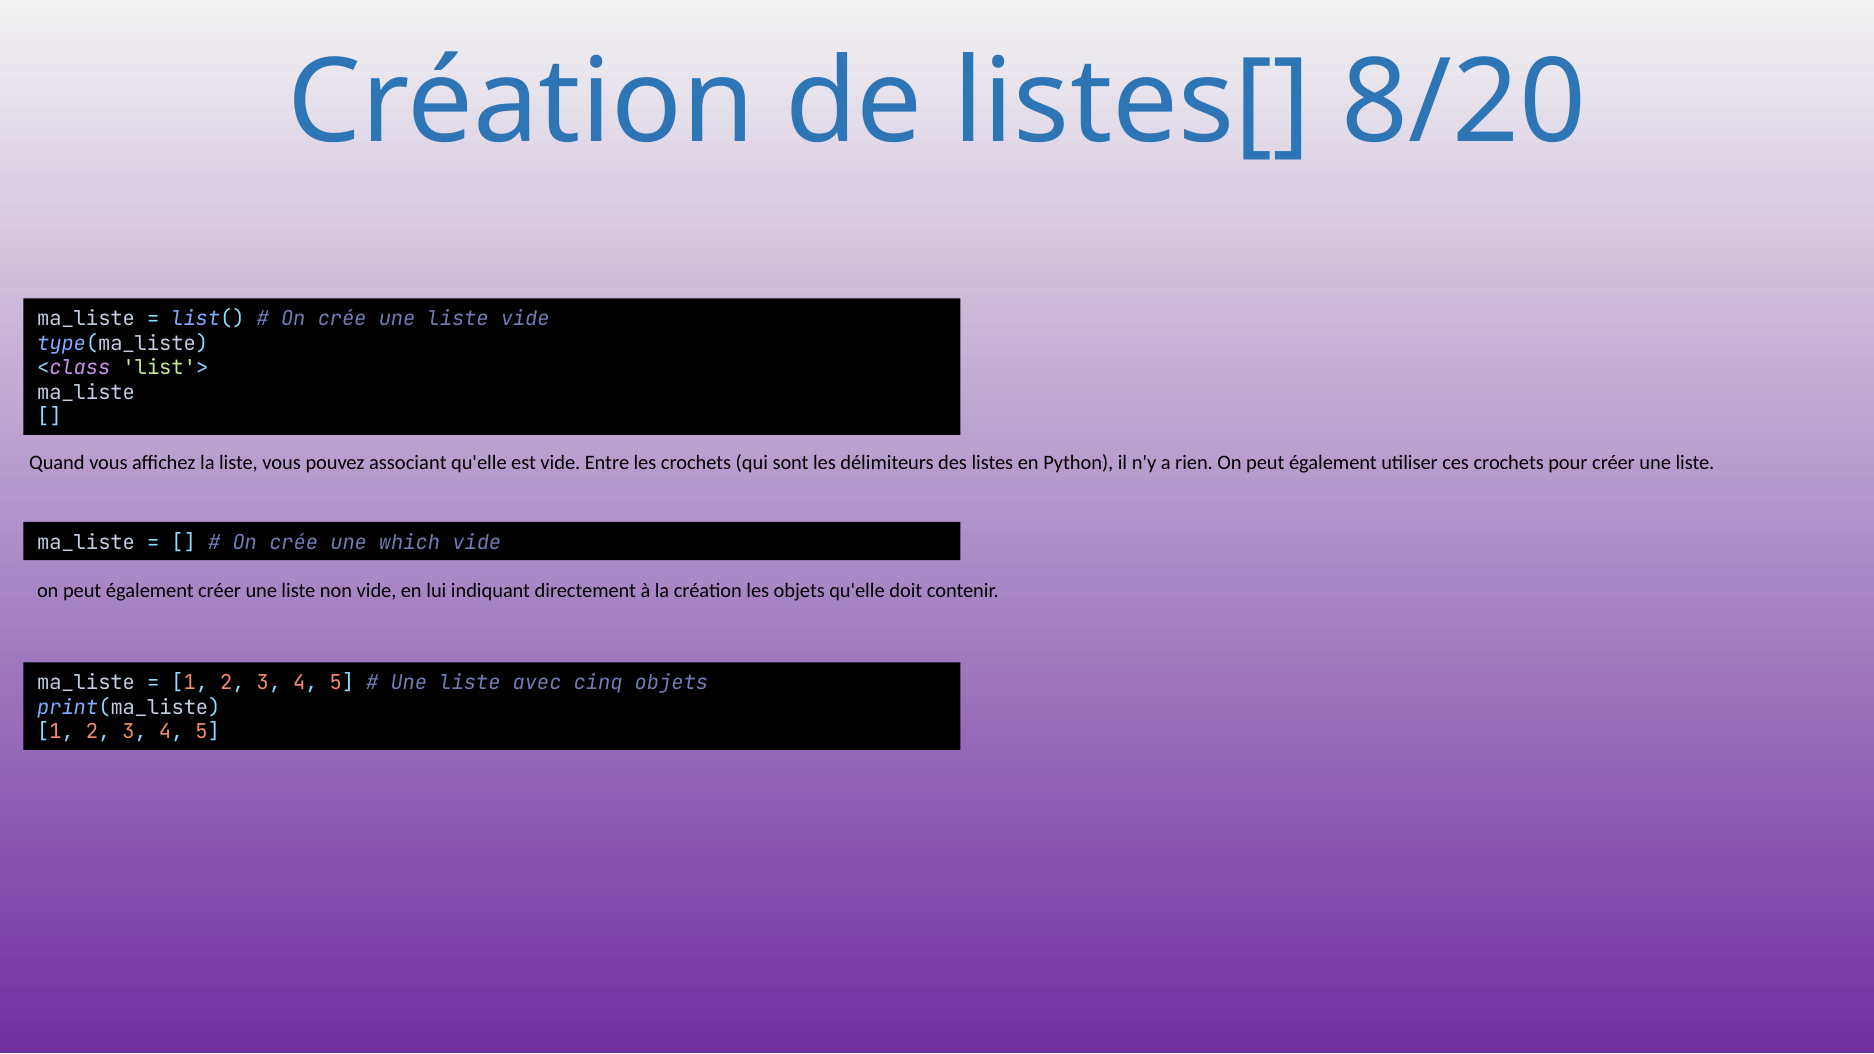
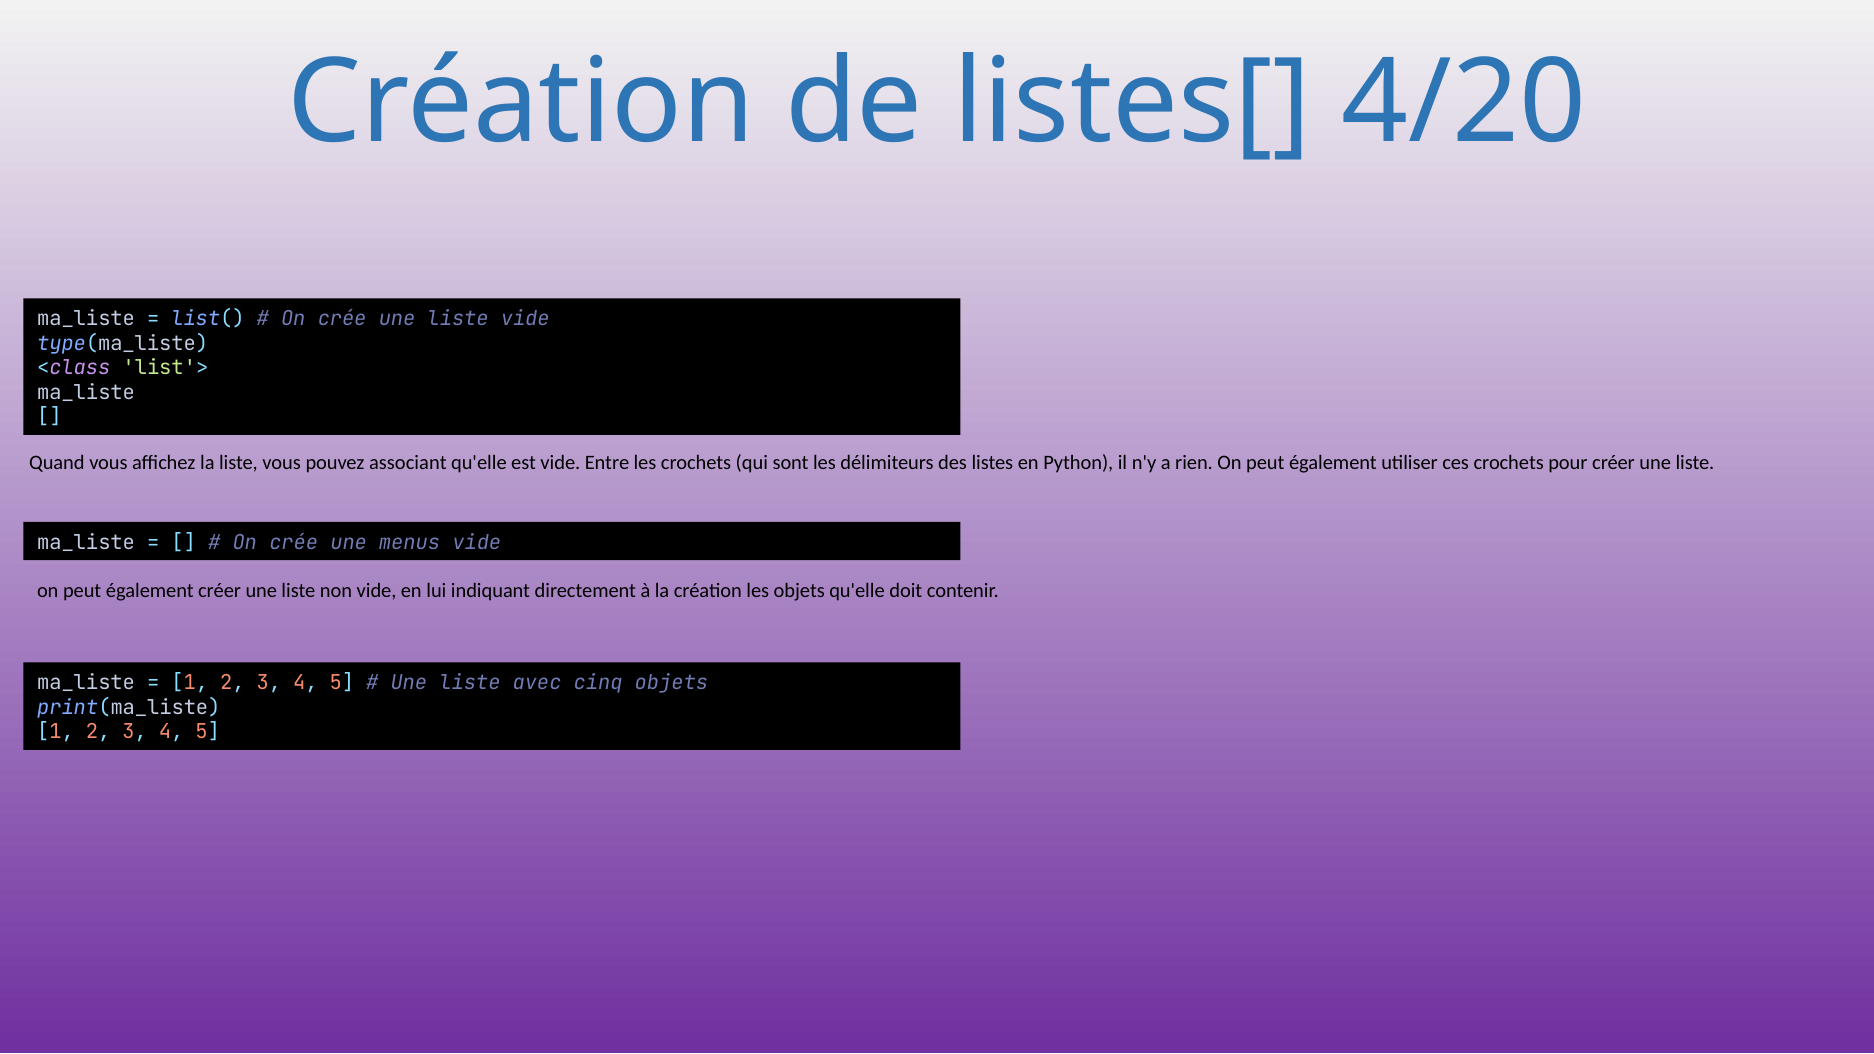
8/20: 8/20 -> 4/20 (1464, 102)
which: which -> menus (410, 543)
